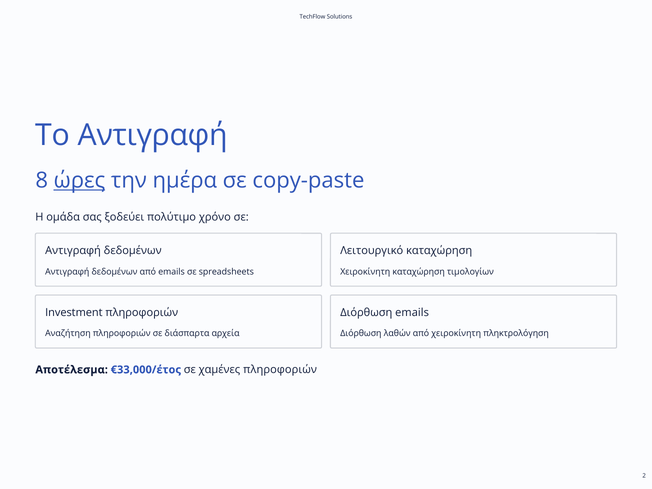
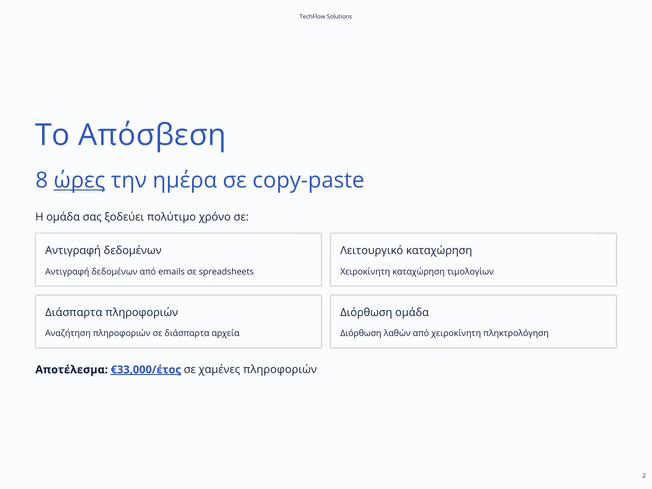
Το Αντιγραφή: Αντιγραφή -> Απόσβεση (153, 135)
Investment: Investment -> Διάσπαρτα (74, 313)
Διόρθωση emails: emails -> ομάδα (412, 313)
€33,000/έτος underline: none -> present (146, 370)
